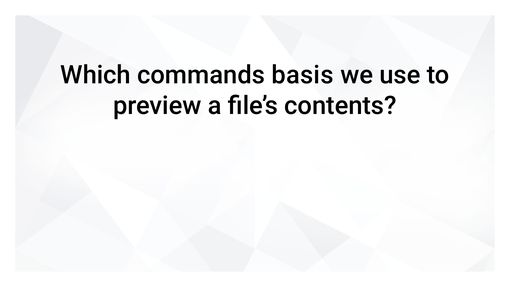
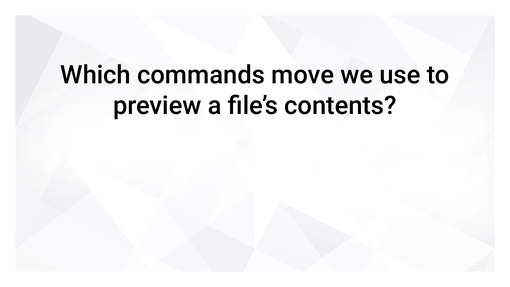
basis: basis -> move (303, 75)
